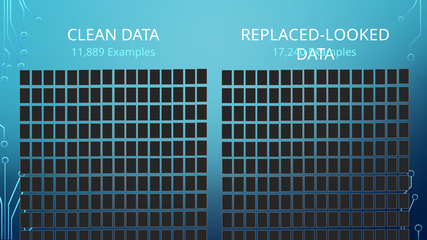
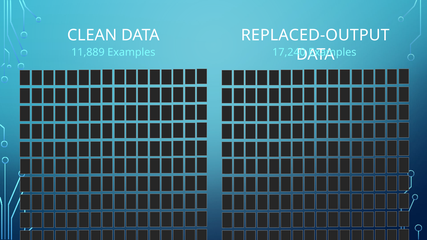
REPLACED-LOOKED: REPLACED-LOOKED -> REPLACED-OUTPUT (315, 35)
